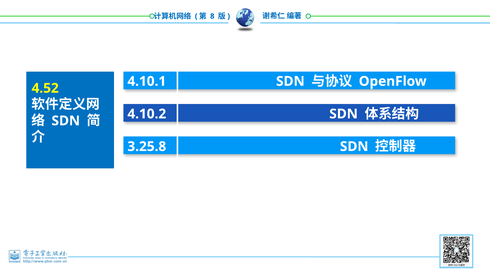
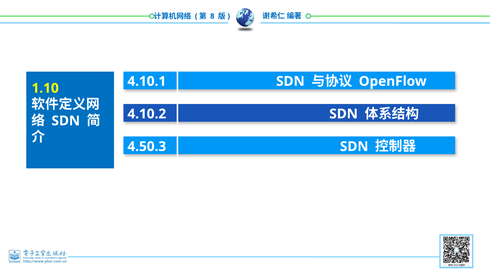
4.52: 4.52 -> 1.10 (45, 88)
3.25.8: 3.25.8 -> 4.50.3 (147, 147)
